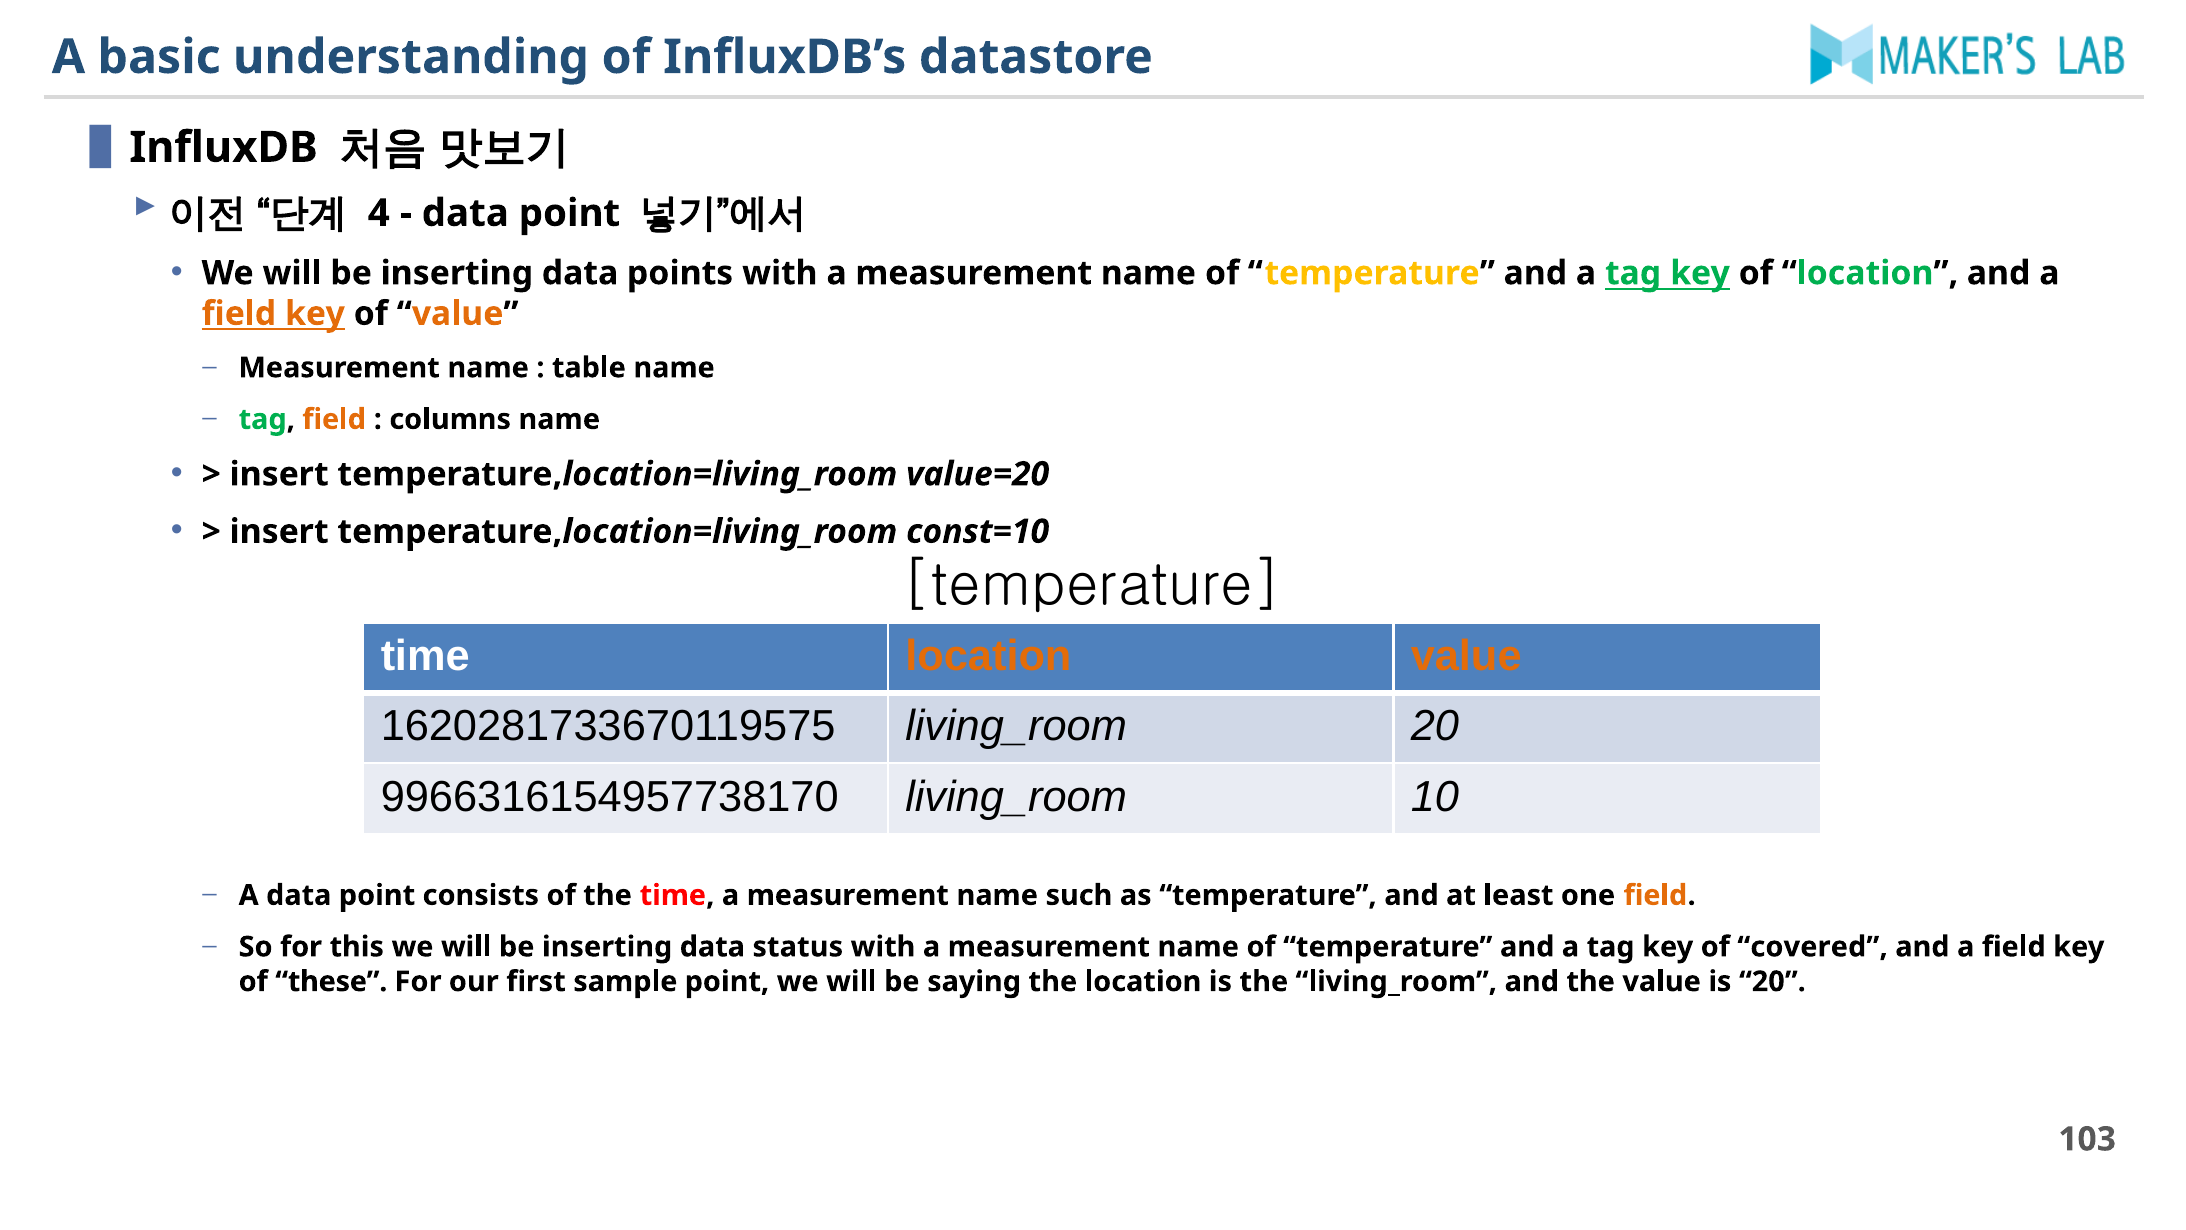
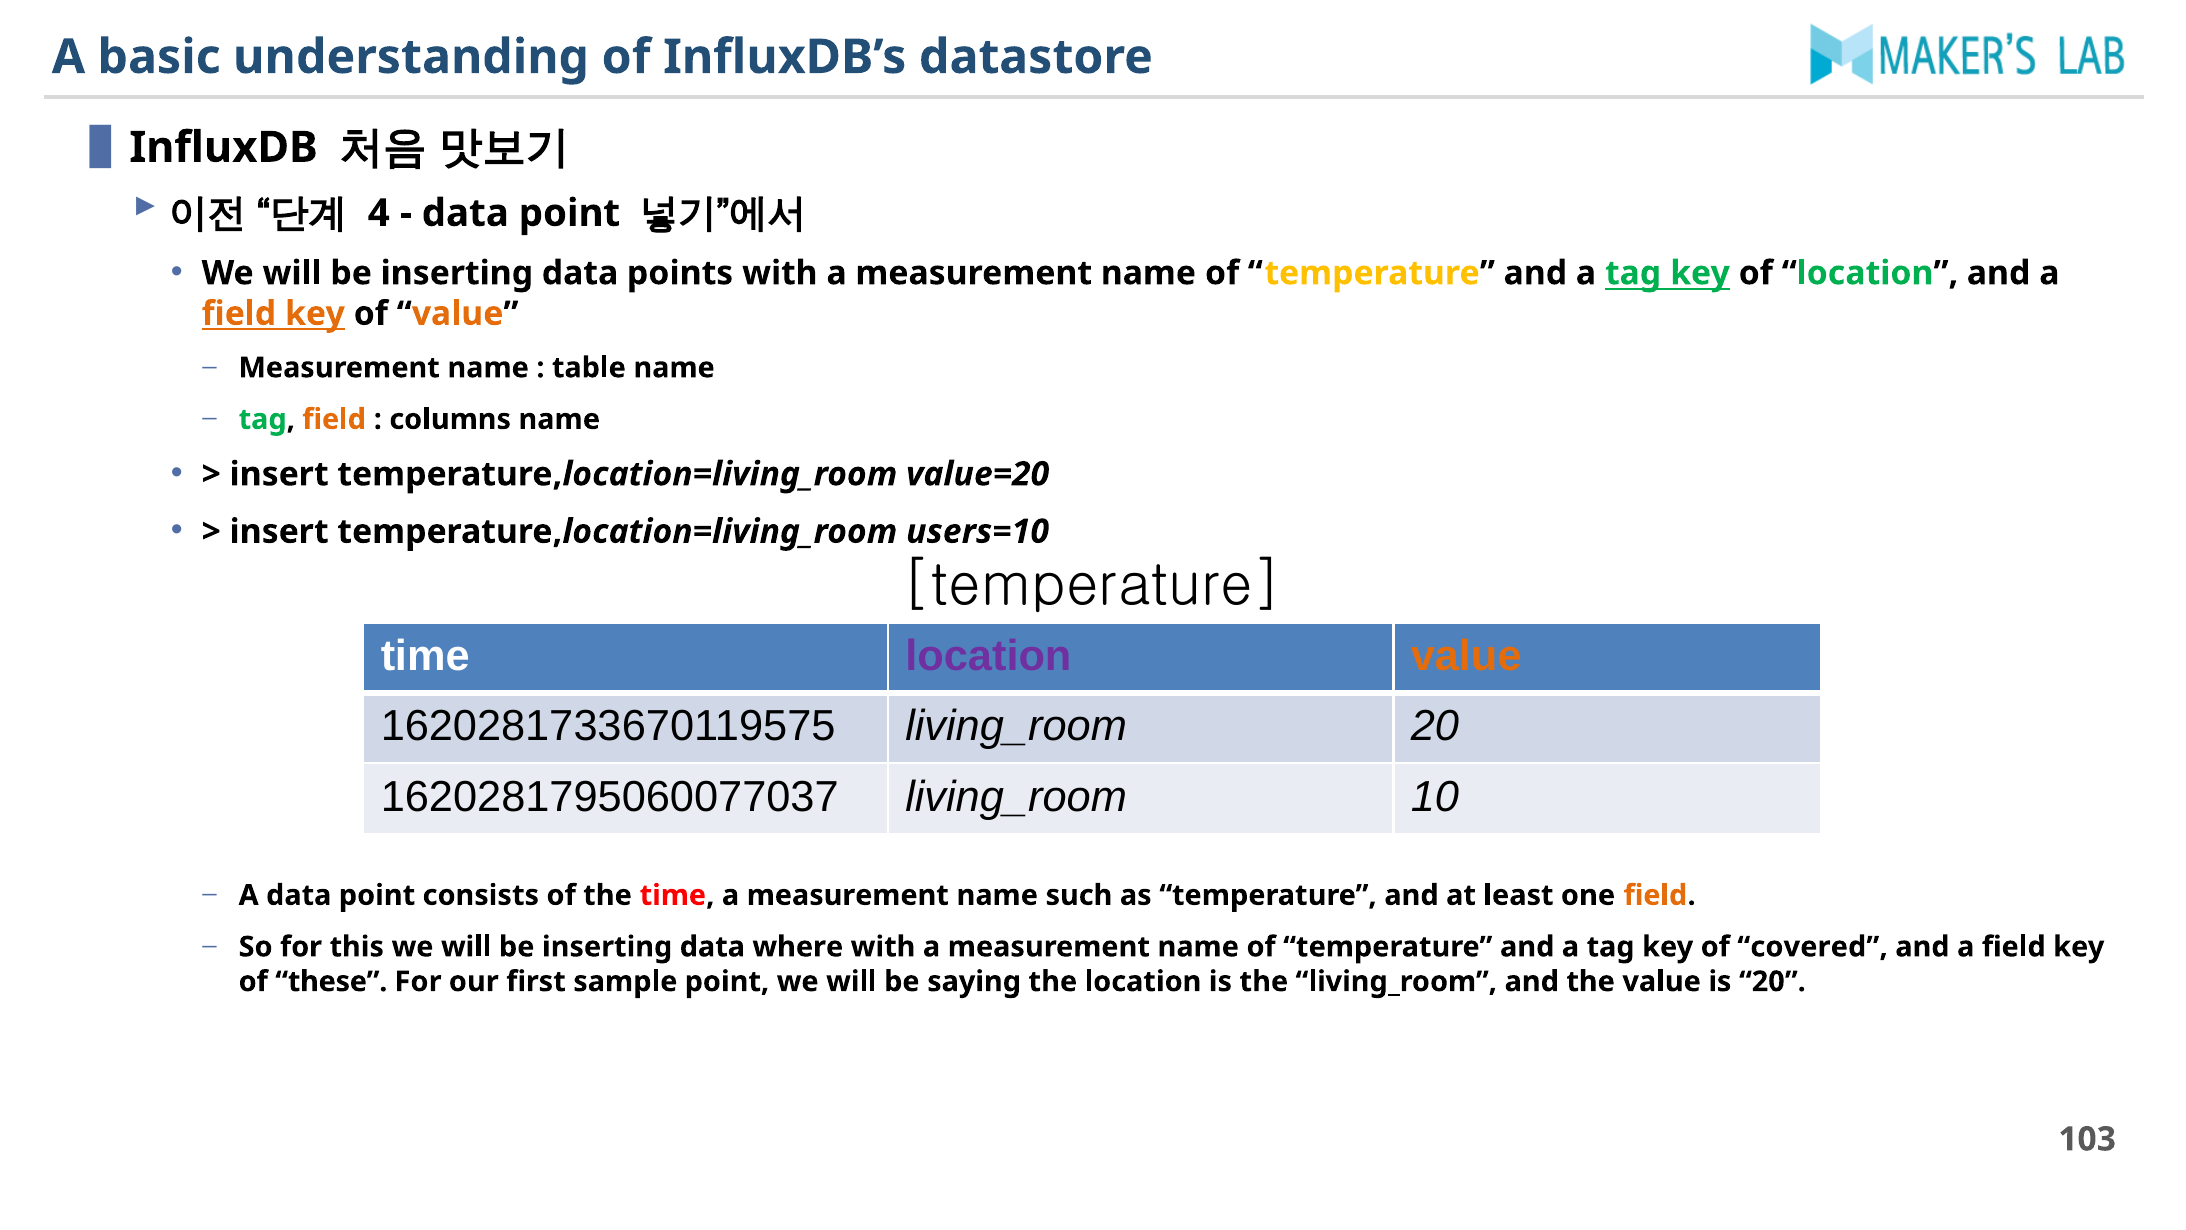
const=10: const=10 -> users=10 (978, 531)
location colour: orange -> purple (988, 656)
9966316154957738170: 9966316154957738170 -> 1620281795060077037 (610, 797)
status: status -> where (798, 946)
